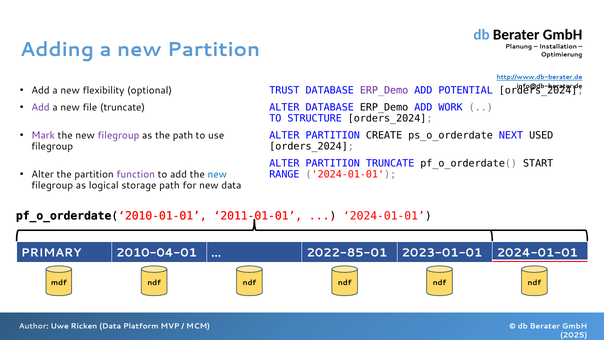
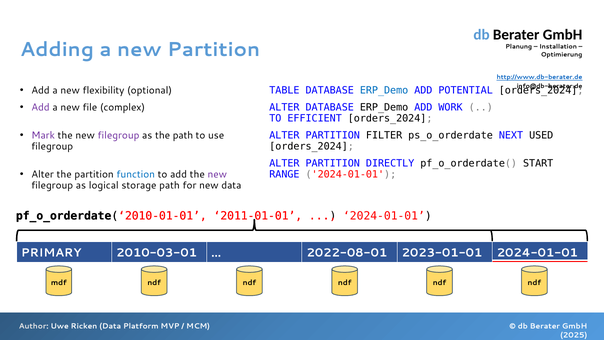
TRUST: TRUST -> TABLE (284, 90)
ERP_Demo colour: purple -> blue (384, 90)
file truncate: truncate -> complex (123, 107)
STRUCTURE: STRUCTURE -> EFFICIENT (315, 118)
CREATE: CREATE -> FILTER (384, 135)
PARTITION TRUNCATE: TRUNCATE -> DIRECTLY (390, 163)
function colour: purple -> blue (136, 174)
new colour: blue -> purple (217, 174)
2010-04-01: 2010-04-01 -> 2010-03-01 (157, 253)
2022-85-01: 2022-85-01 -> 2022-08-01 (347, 253)
